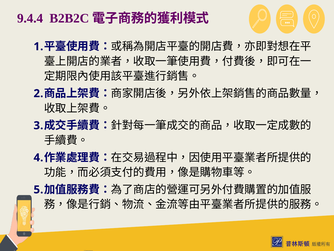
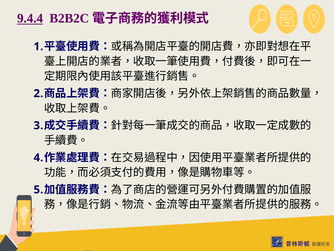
9.4.4 underline: none -> present (30, 18)
